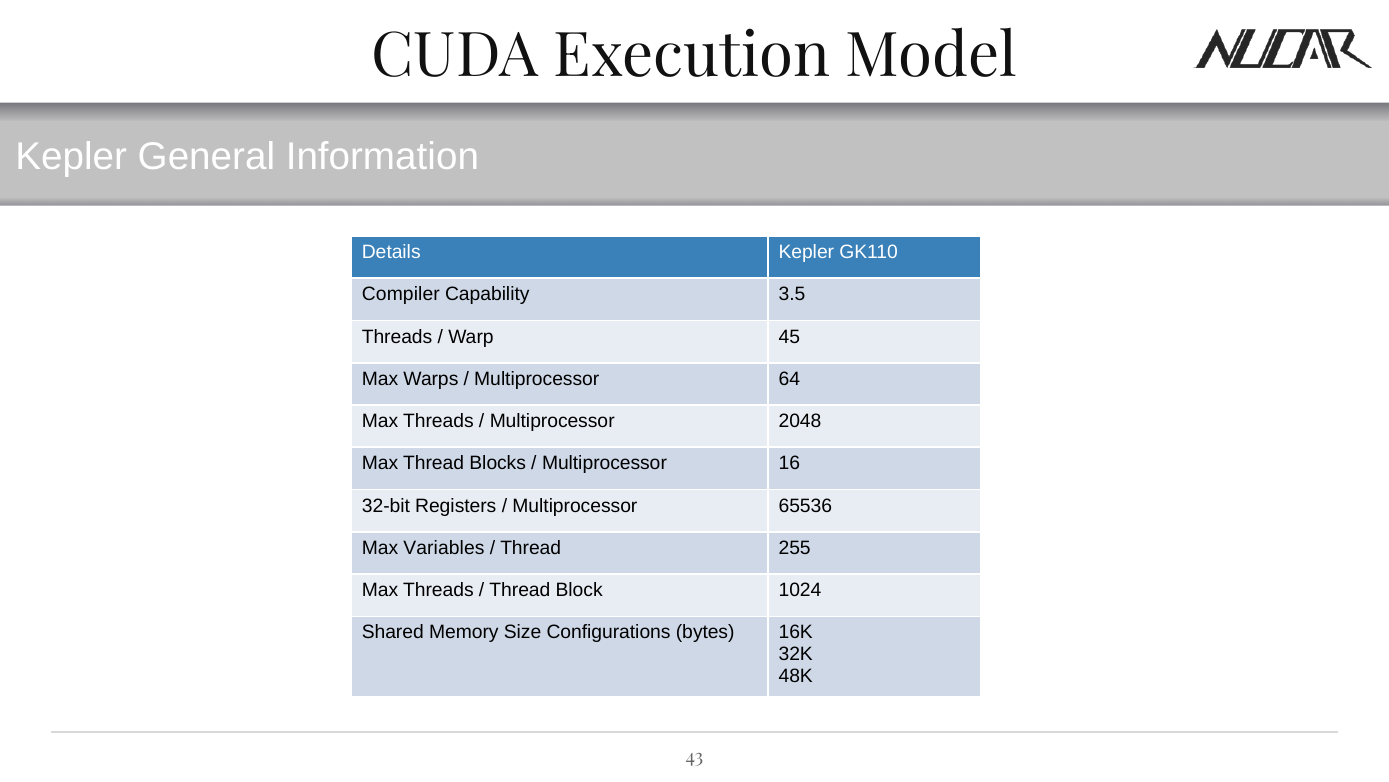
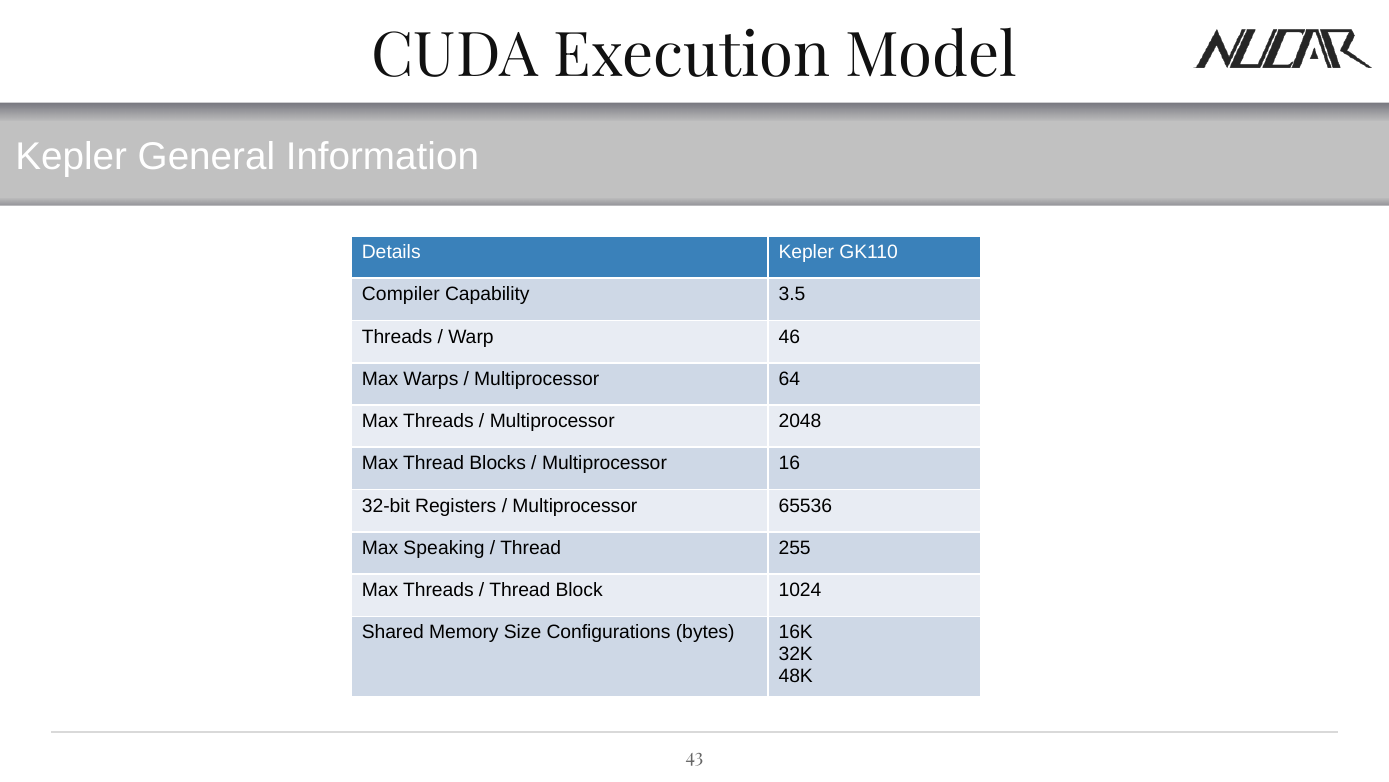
45: 45 -> 46 (789, 337)
Variables: Variables -> Speaking (444, 548)
